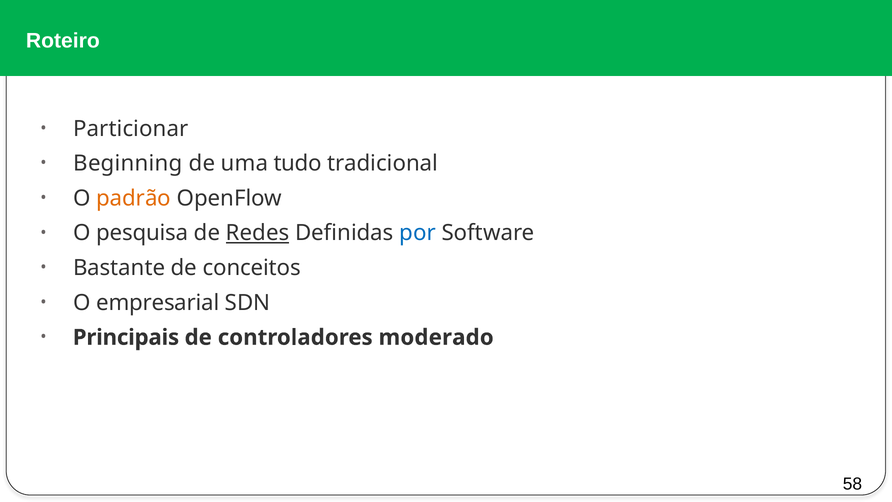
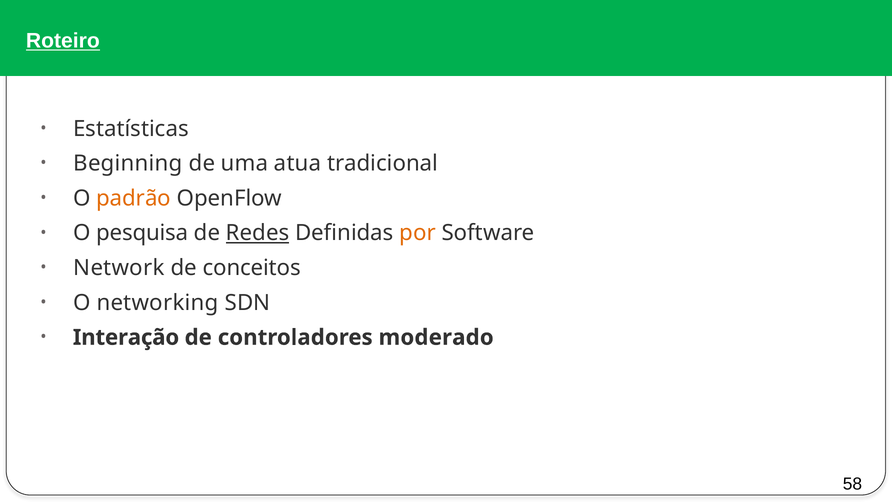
Roteiro underline: none -> present (63, 41)
Particionar: Particionar -> Estatísticas (131, 129)
tudo: tudo -> atua (298, 163)
por colour: blue -> orange (418, 233)
Bastante: Bastante -> Network (119, 268)
empresarial: empresarial -> networking (158, 303)
Principais: Principais -> Interação (126, 337)
